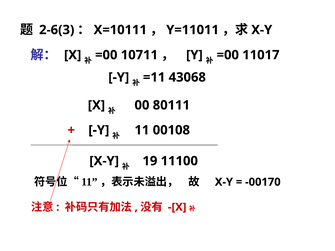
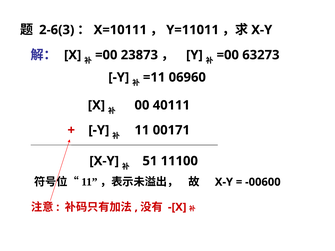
10711: 10711 -> 23873 (139, 55)
11017: 11017 -> 63273 (261, 55)
43068: 43068 -> 06960 (187, 77)
80111: 80111 -> 40111 (171, 105)
00108: 00108 -> 00171 (171, 130)
19: 19 -> 51 (150, 161)
-00170: -00170 -> -00600 (263, 182)
